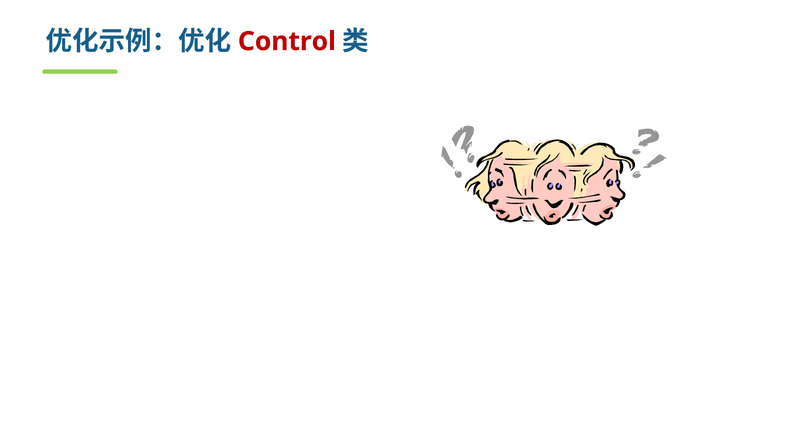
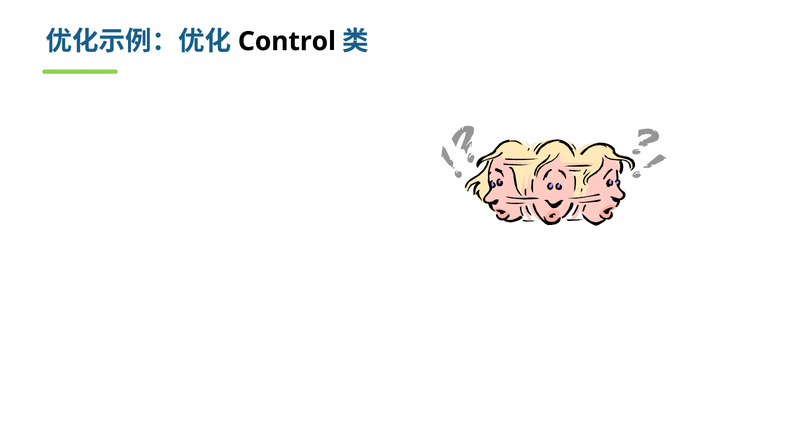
Control colour: red -> black (287, 41)
